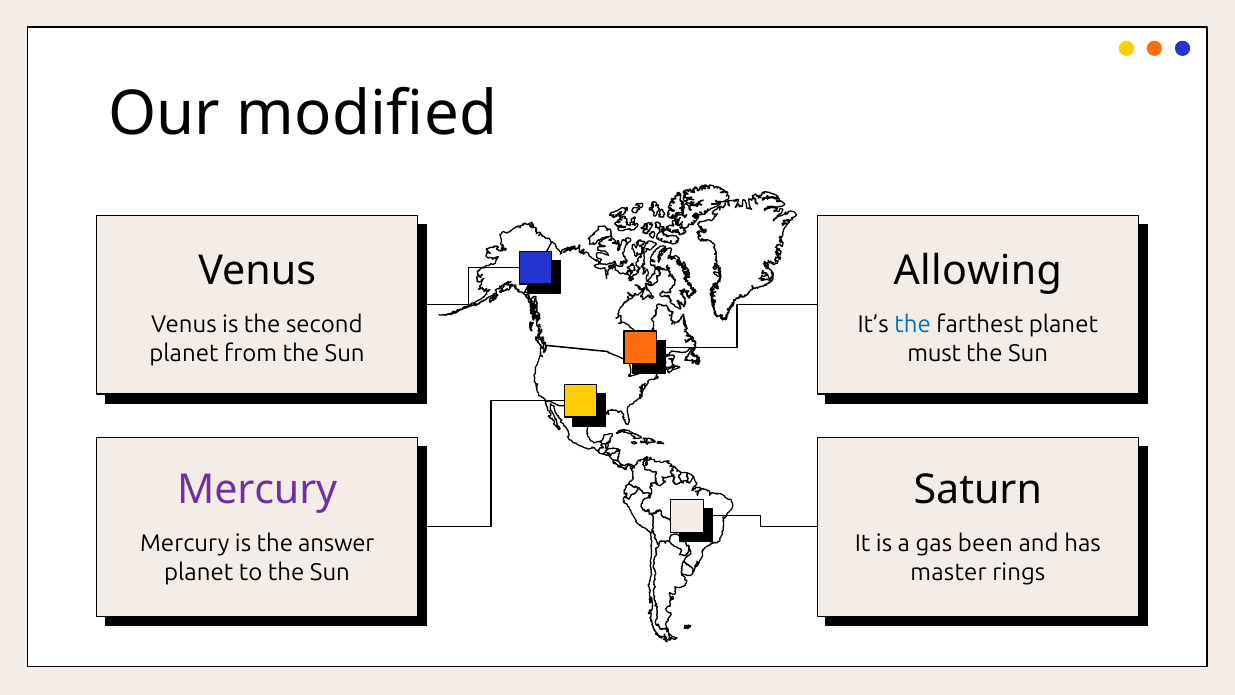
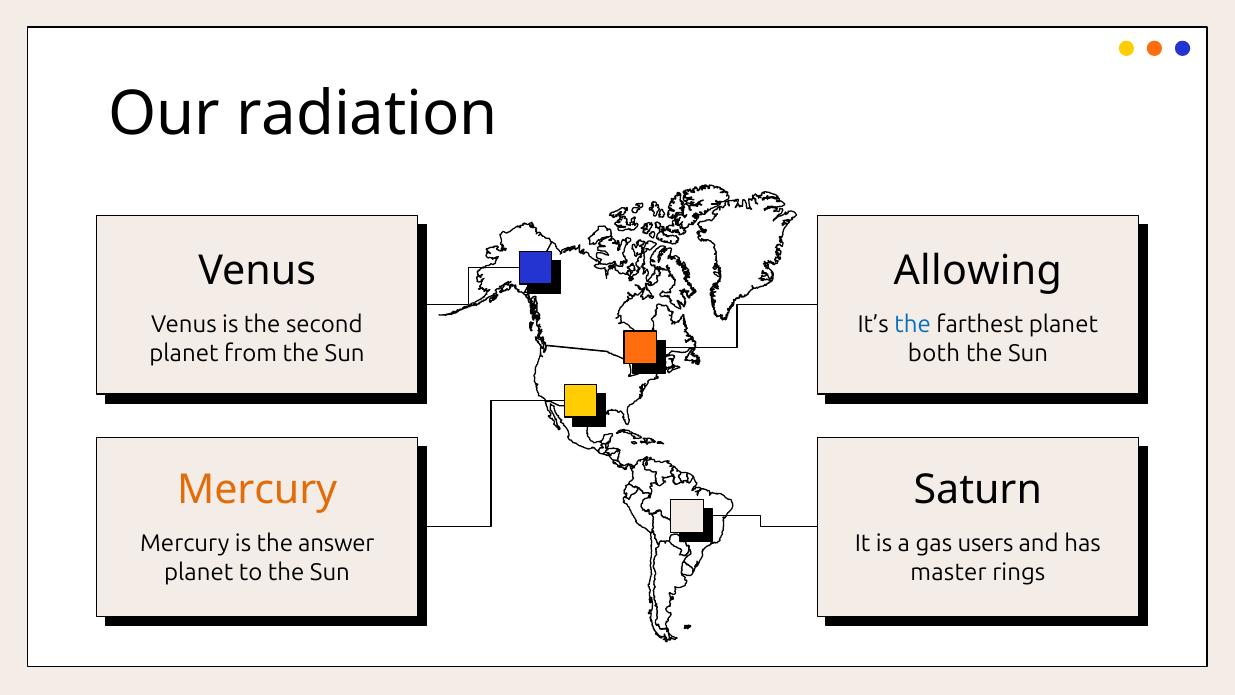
modified: modified -> radiation (367, 114)
must: must -> both (934, 353)
Mercury colour: purple -> orange (257, 490)
been: been -> users (986, 544)
